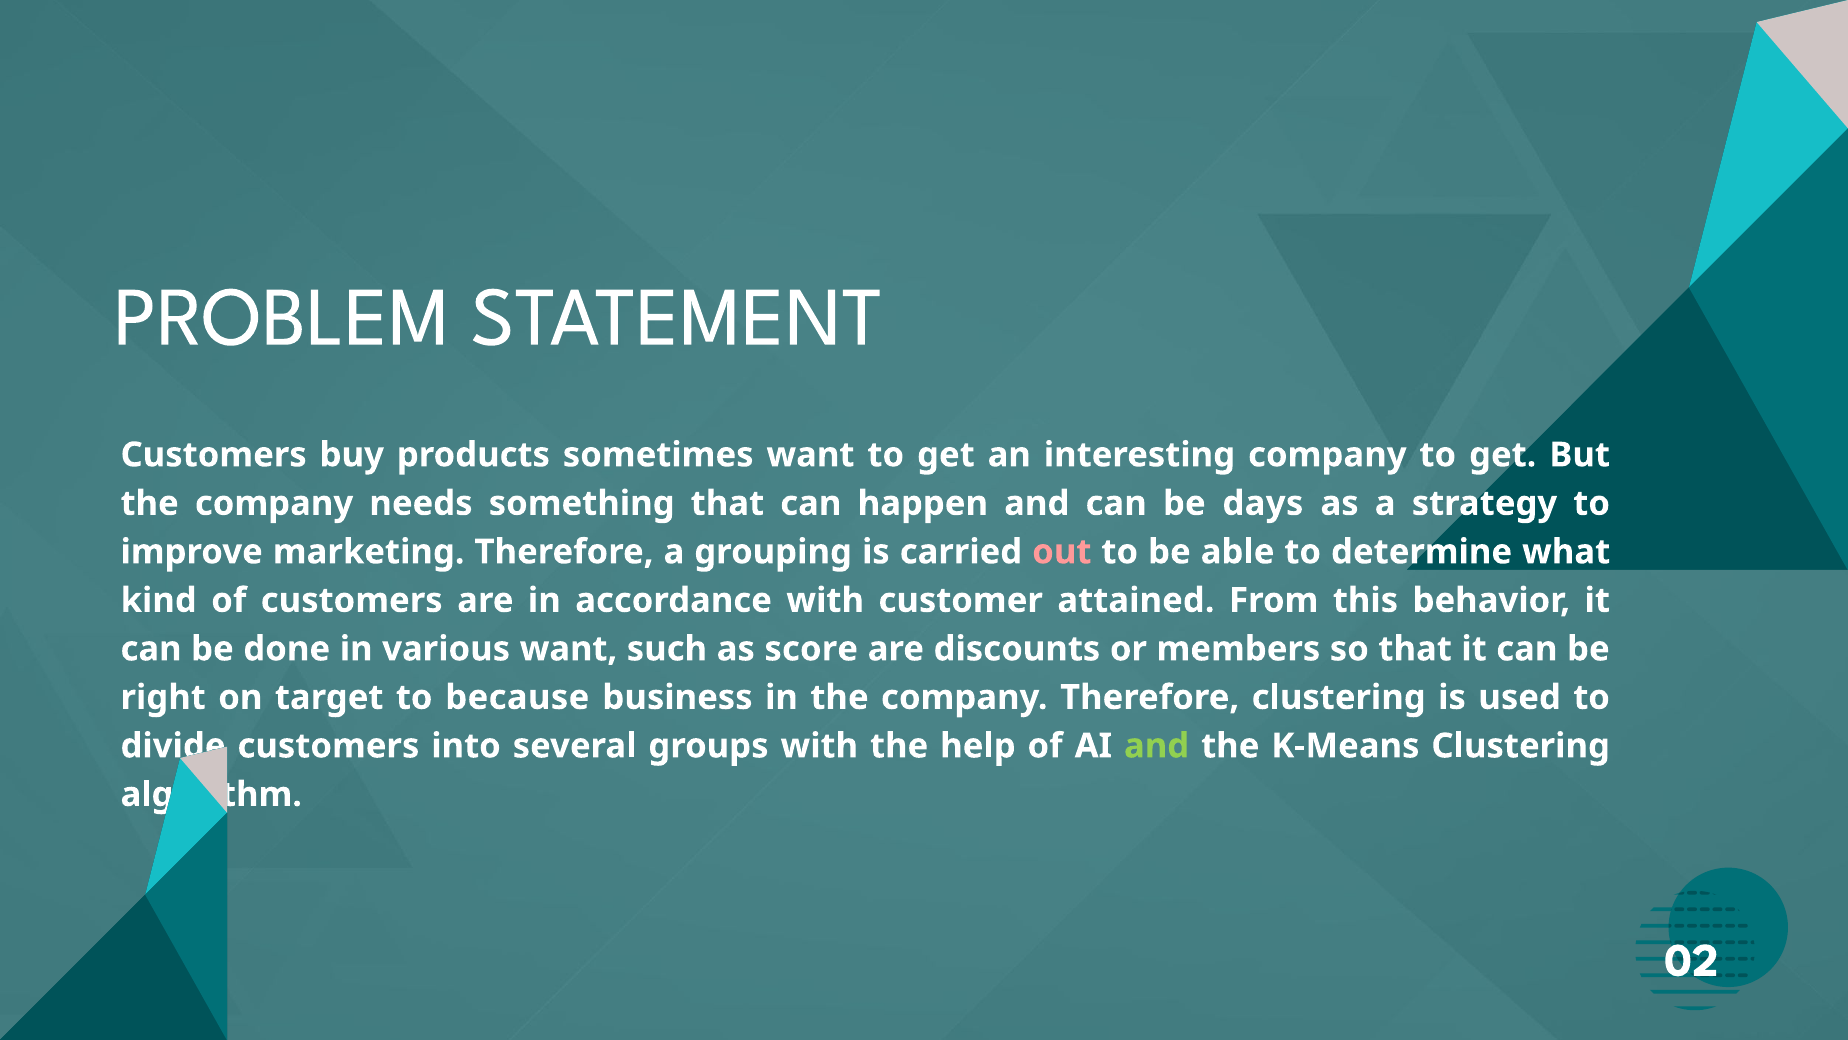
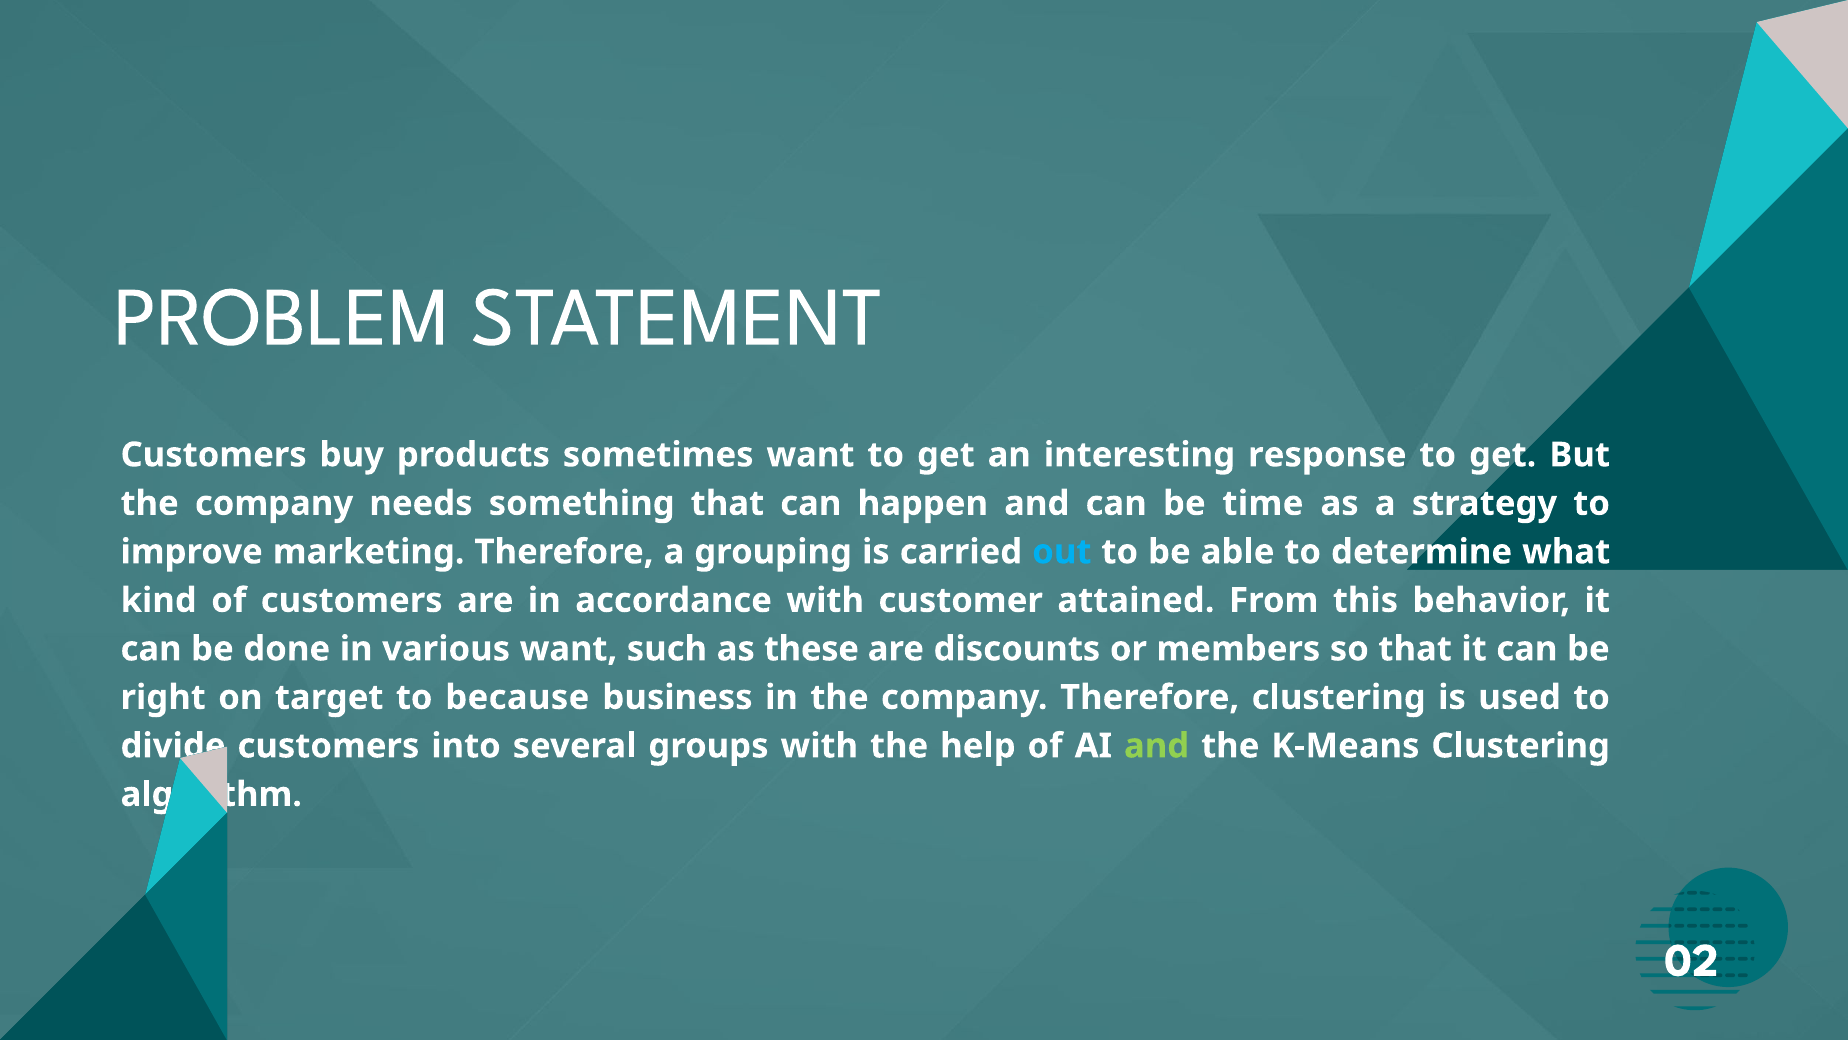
interesting company: company -> response (1327, 455)
days: days -> time (1263, 503)
out colour: pink -> light blue (1062, 552)
score: score -> these (811, 649)
